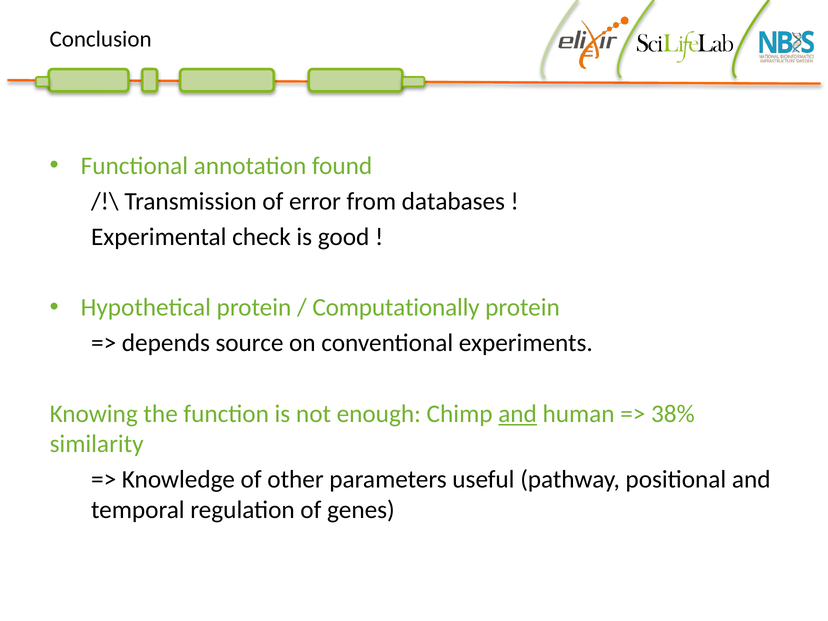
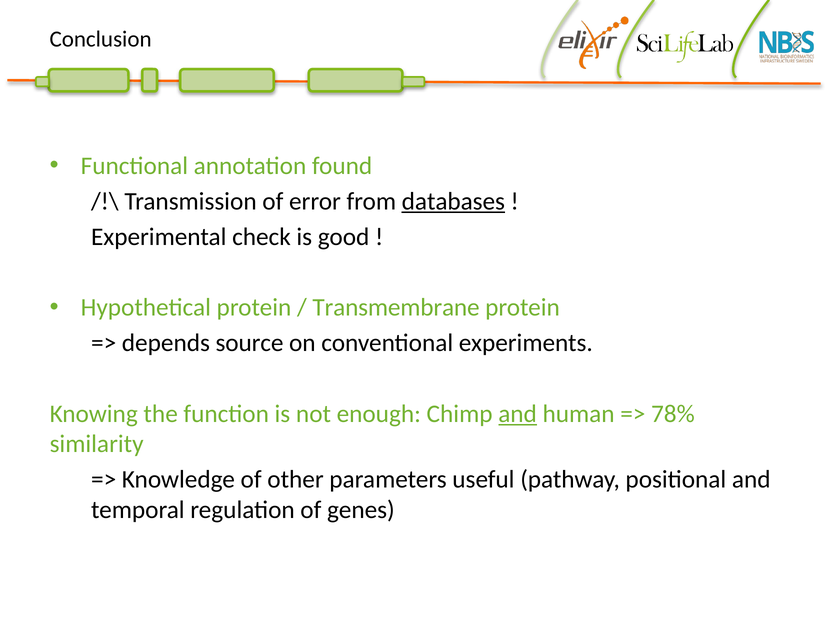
databases underline: none -> present (453, 201)
Computationally: Computationally -> Transmembrane (396, 308)
38%: 38% -> 78% (673, 414)
